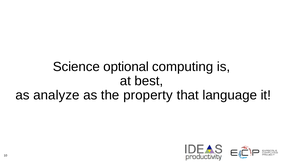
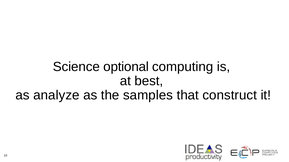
property: property -> samples (148, 96)
language: language -> construct (230, 96)
